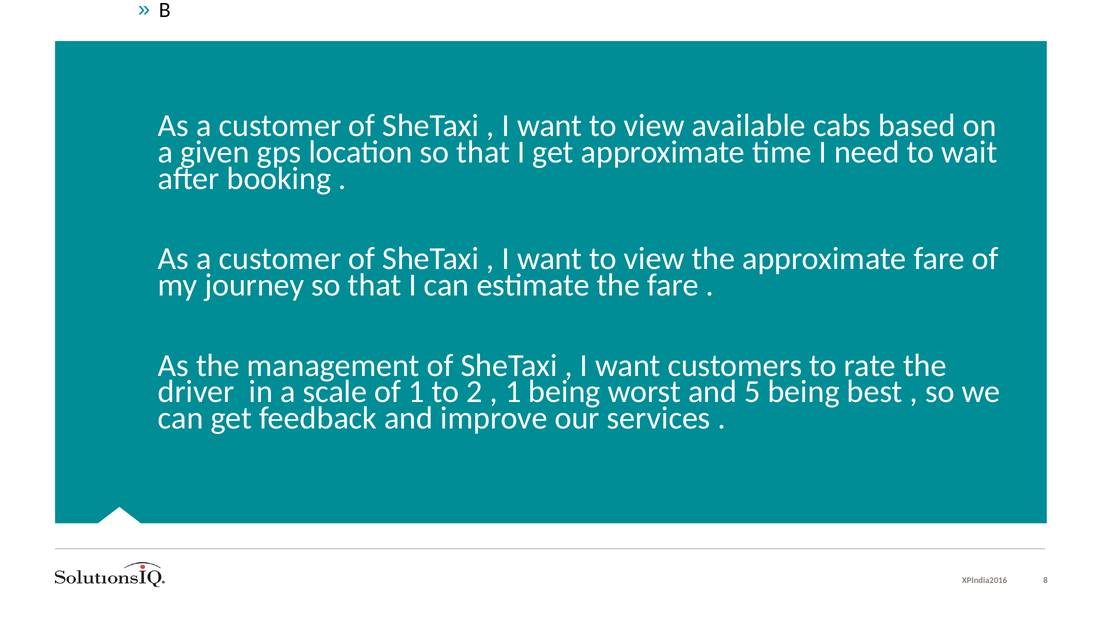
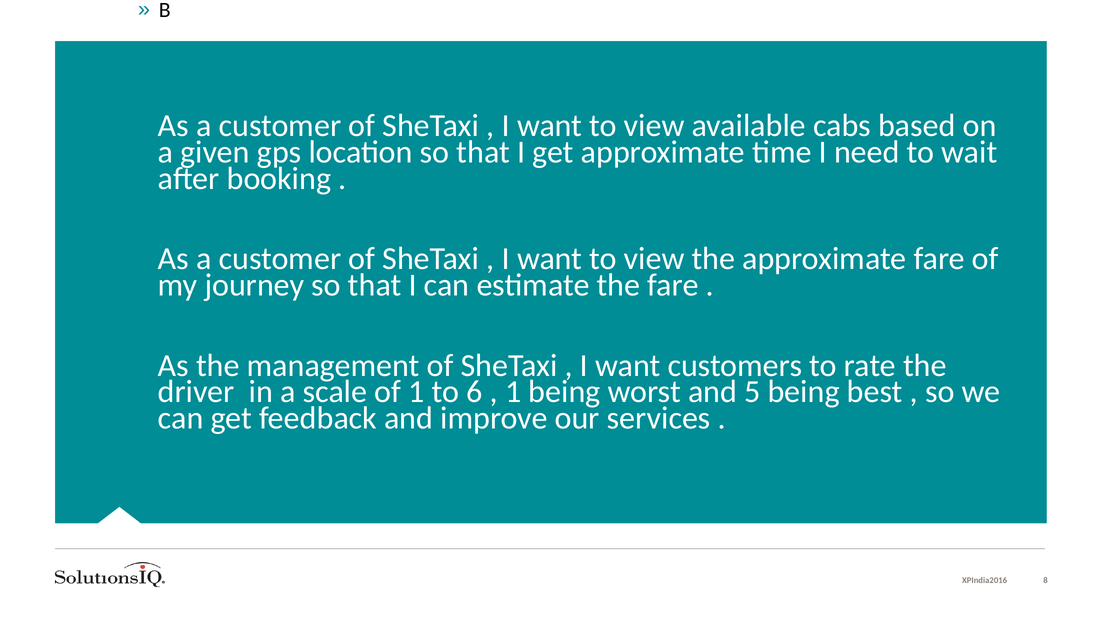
2: 2 -> 6 (475, 392)
